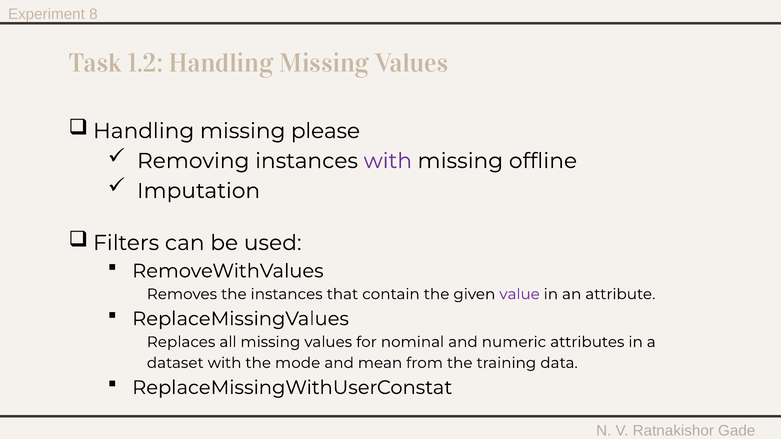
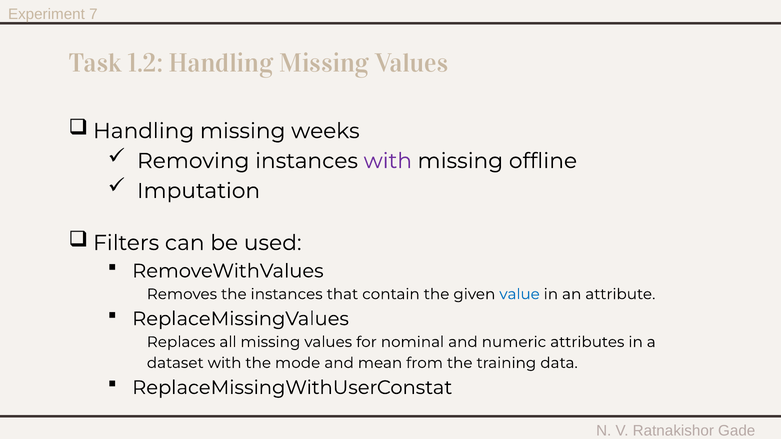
8: 8 -> 7 (93, 14)
please: please -> weeks (325, 131)
value colour: purple -> blue (520, 294)
